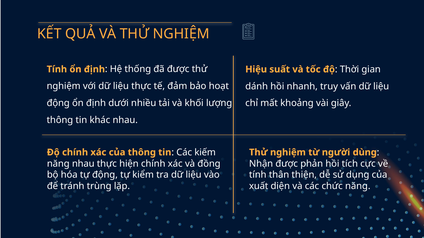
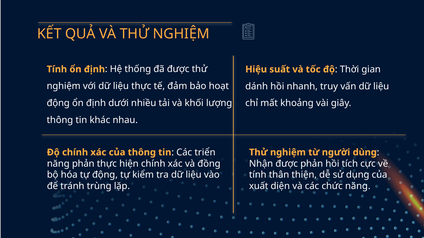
kiếm: kiếm -> triển (205, 153)
năng nhau: nhau -> phản (83, 164)
